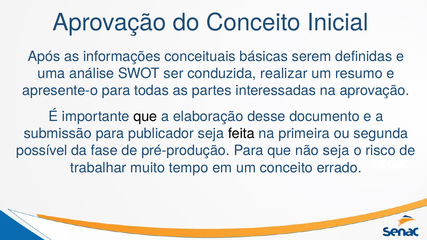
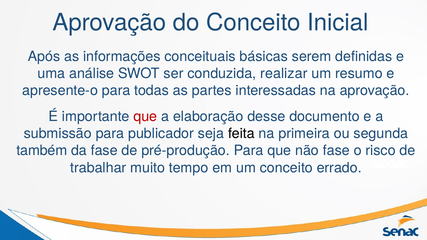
que colour: black -> red (145, 117)
possível: possível -> também (42, 151)
não seja: seja -> fase (336, 151)
